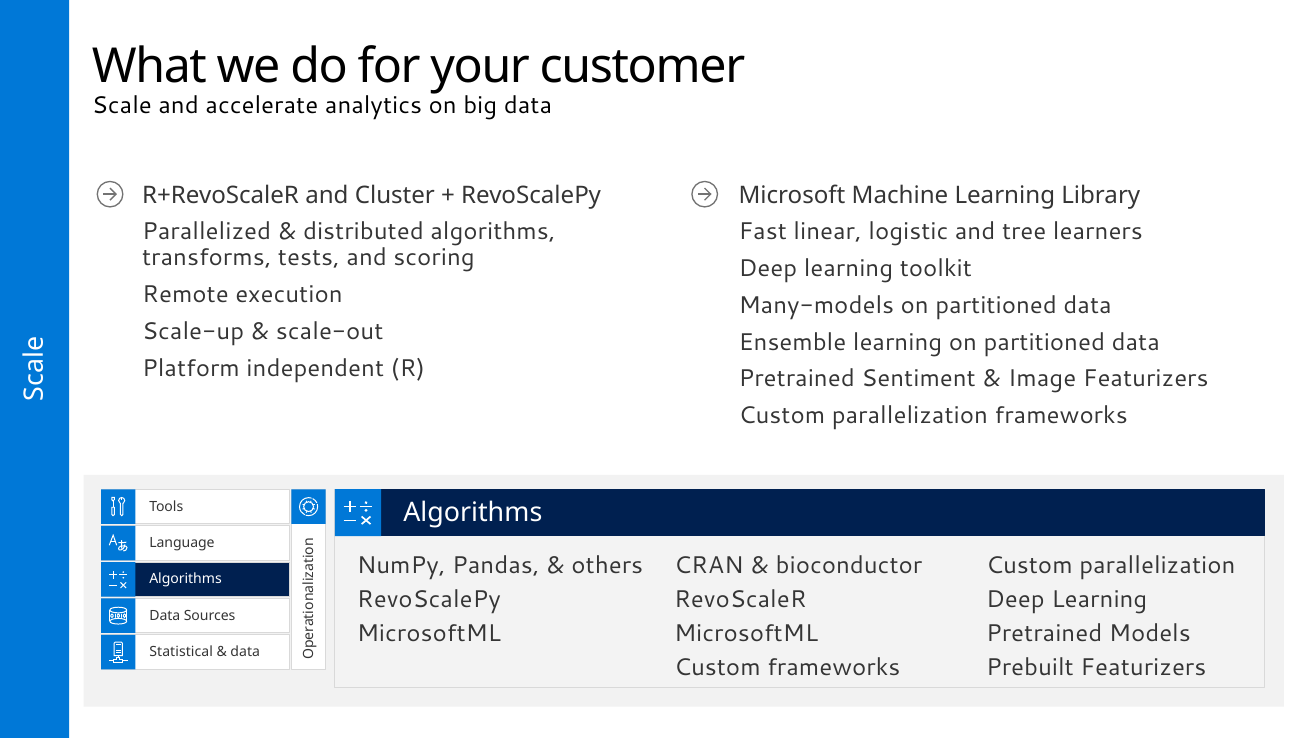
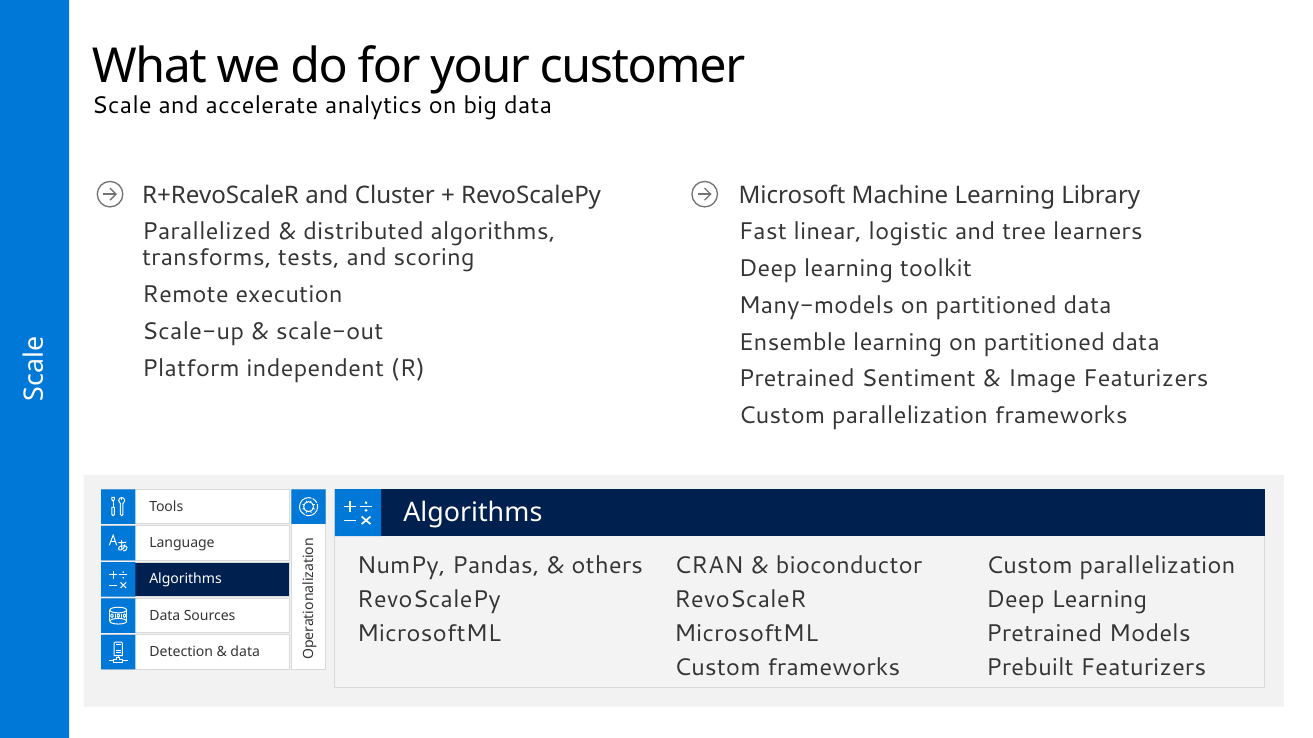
Statistical: Statistical -> Detection (181, 652)
